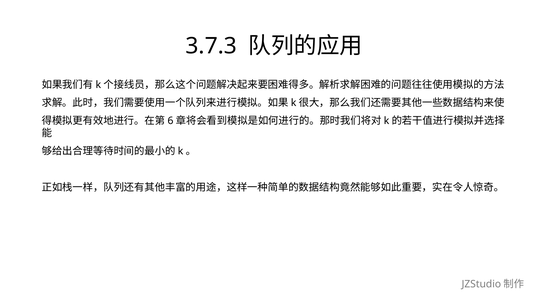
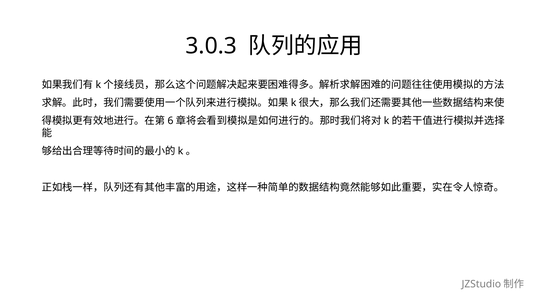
3.7.3: 3.7.3 -> 3.0.3 (211, 46)
